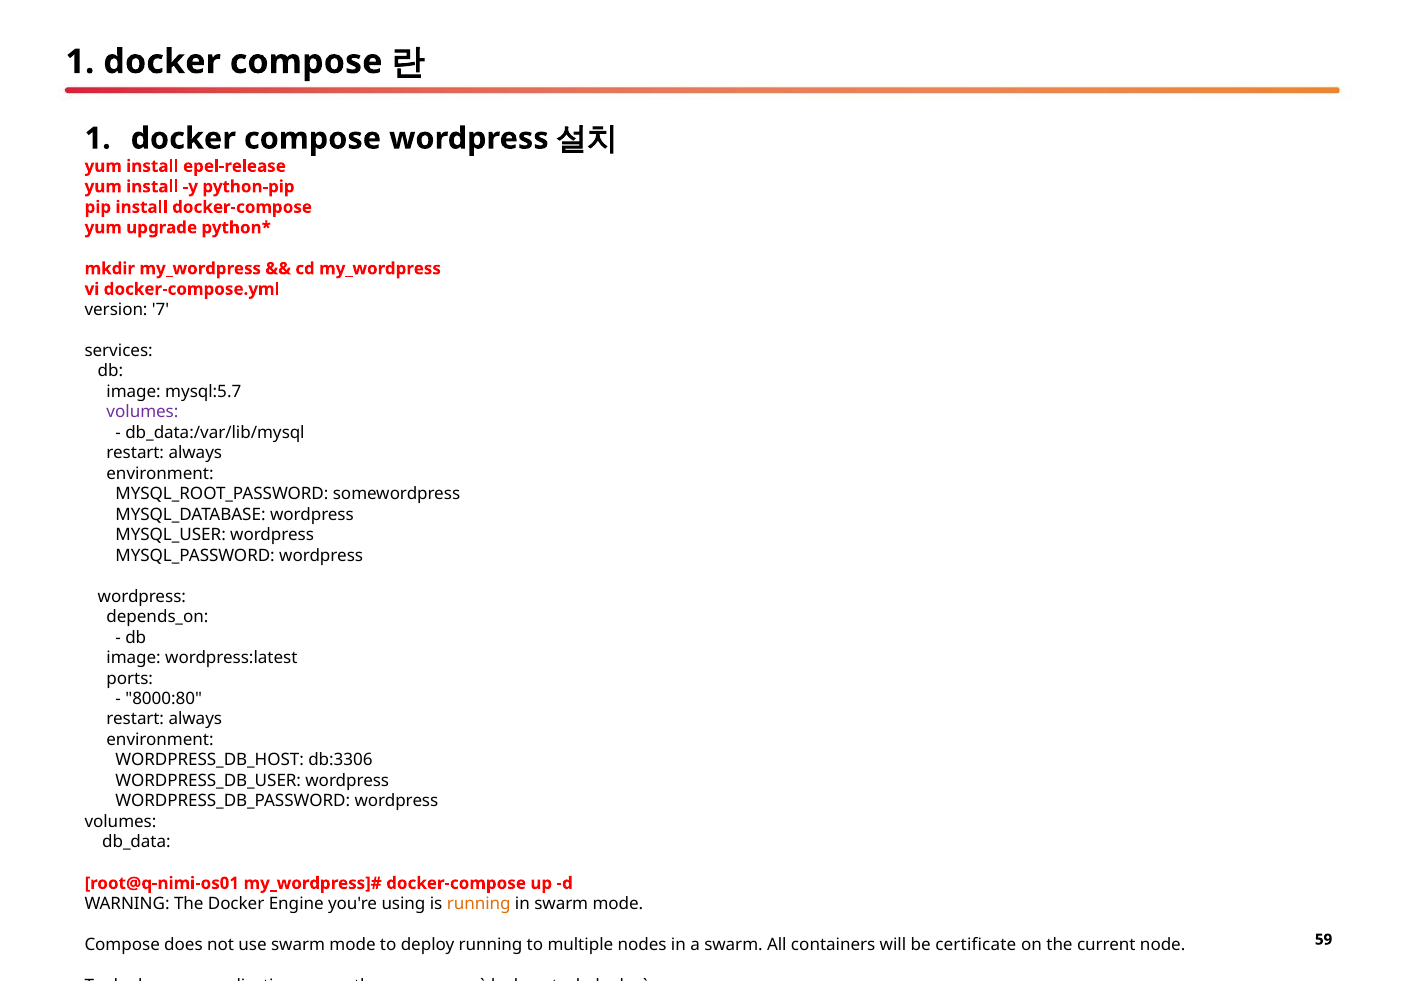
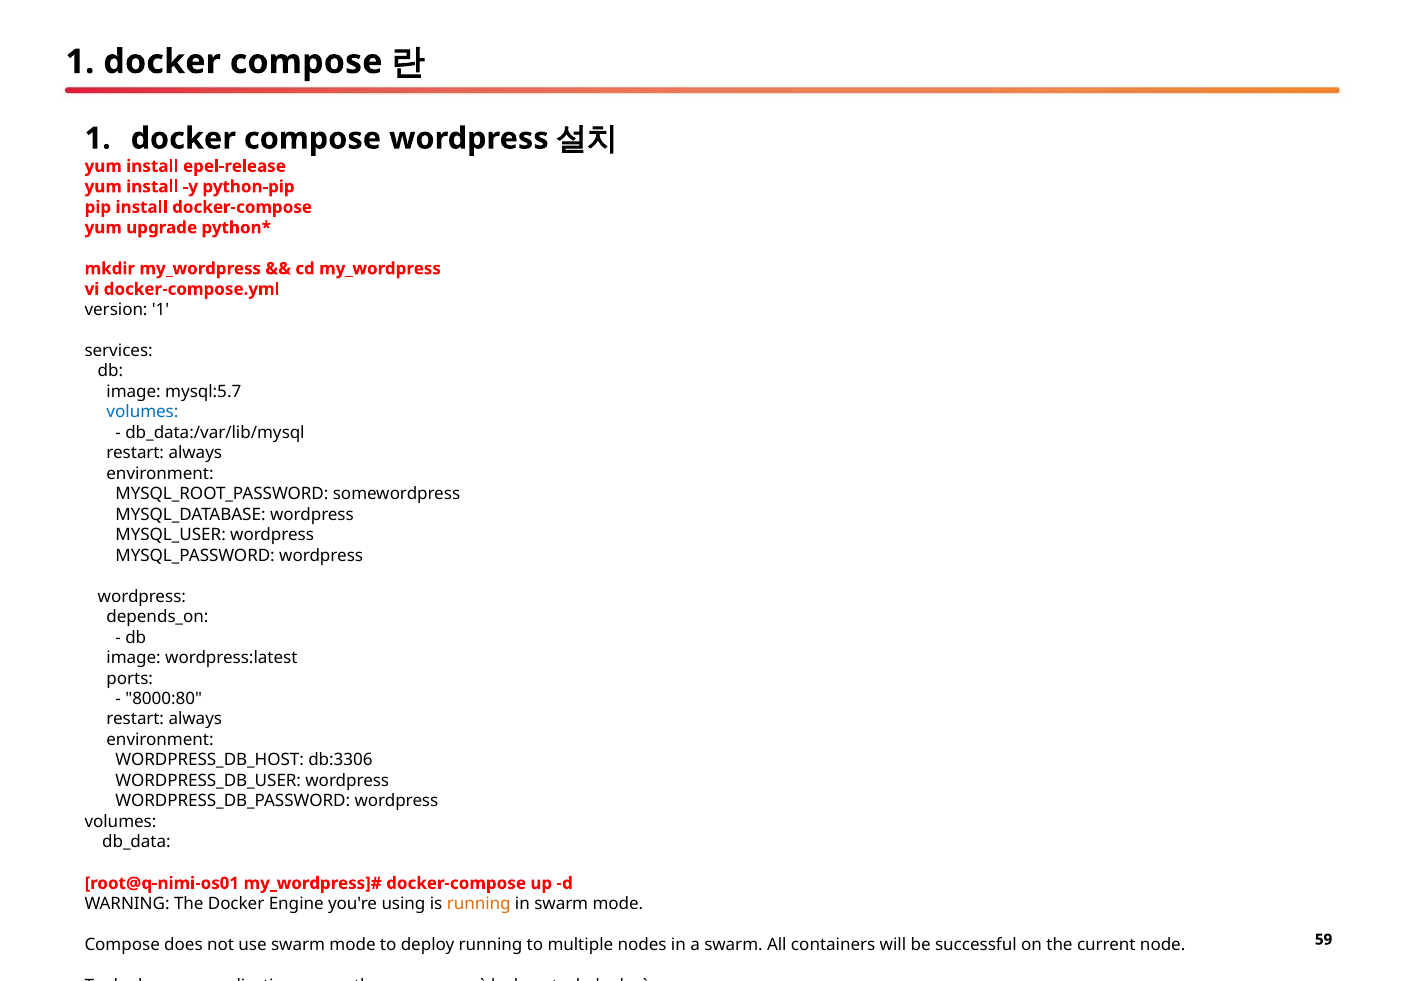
version 7: 7 -> 1 (161, 310)
volumes colour: purple -> blue (142, 412)
certificate: certificate -> successful (976, 945)
